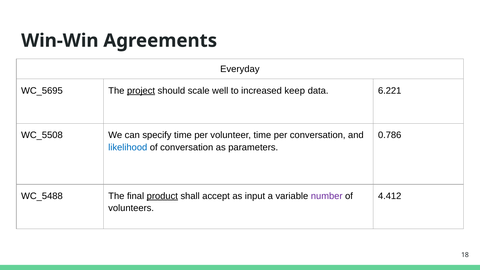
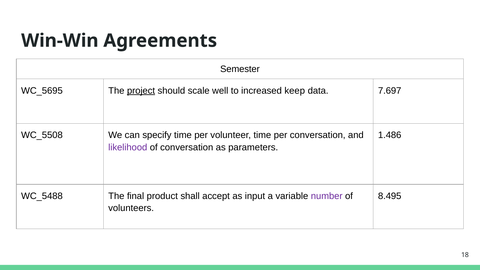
Everyday: Everyday -> Semester (240, 69)
6.221: 6.221 -> 7.697 (390, 91)
0.786: 0.786 -> 1.486 (390, 135)
likelihood colour: blue -> purple (128, 147)
product underline: present -> none (162, 196)
4.412: 4.412 -> 8.495 (390, 196)
